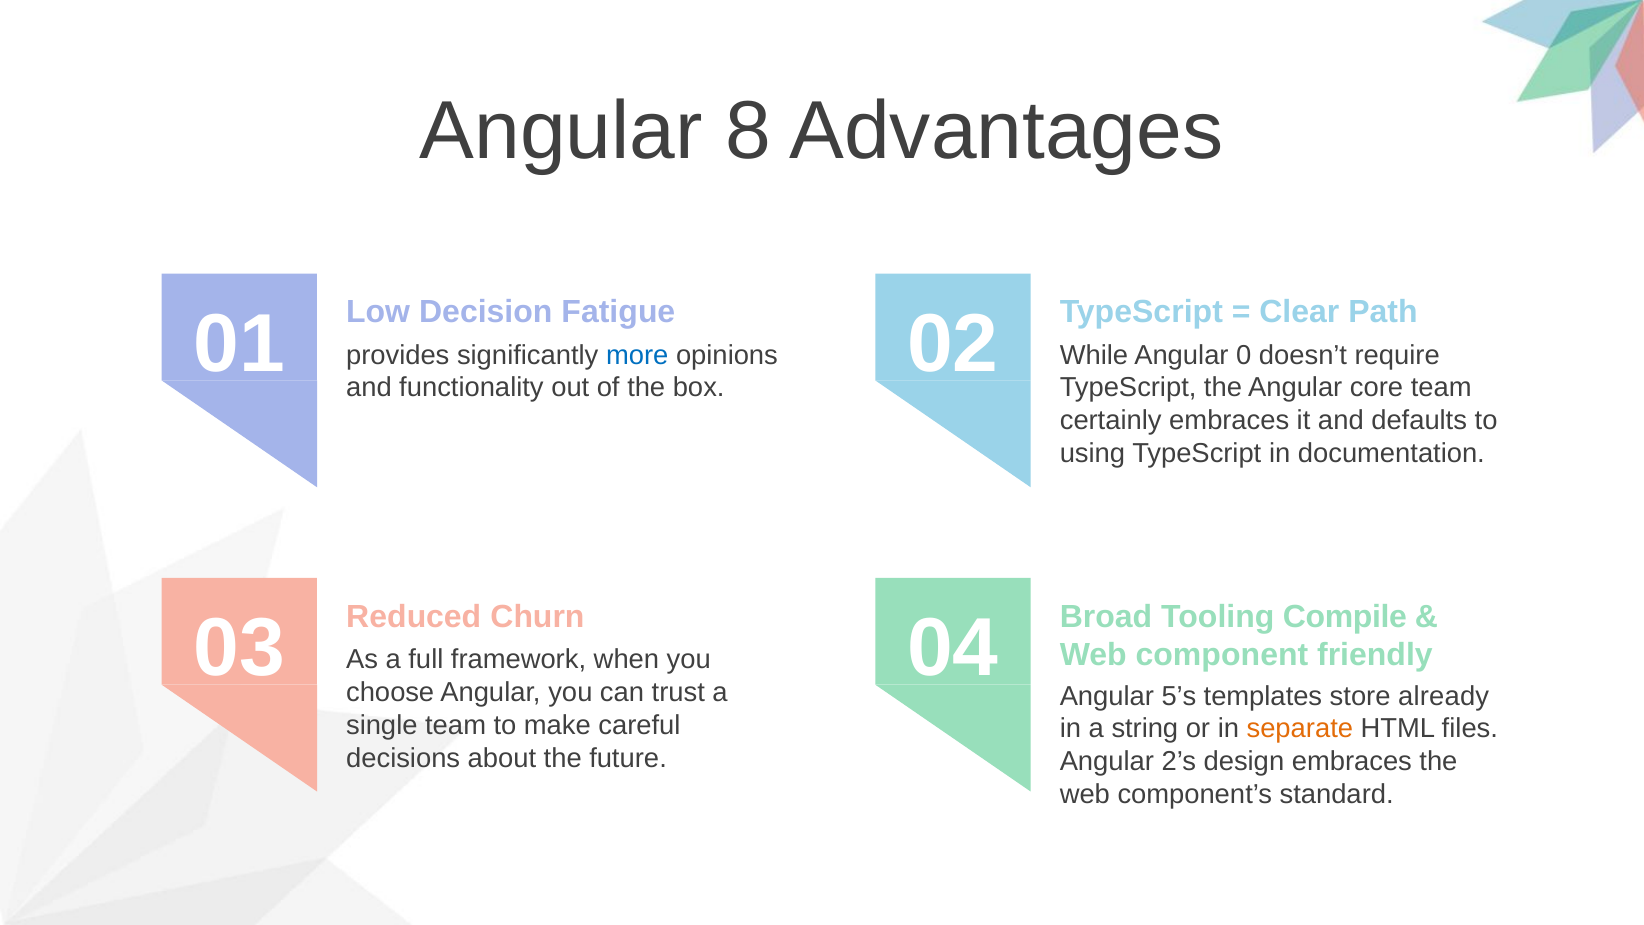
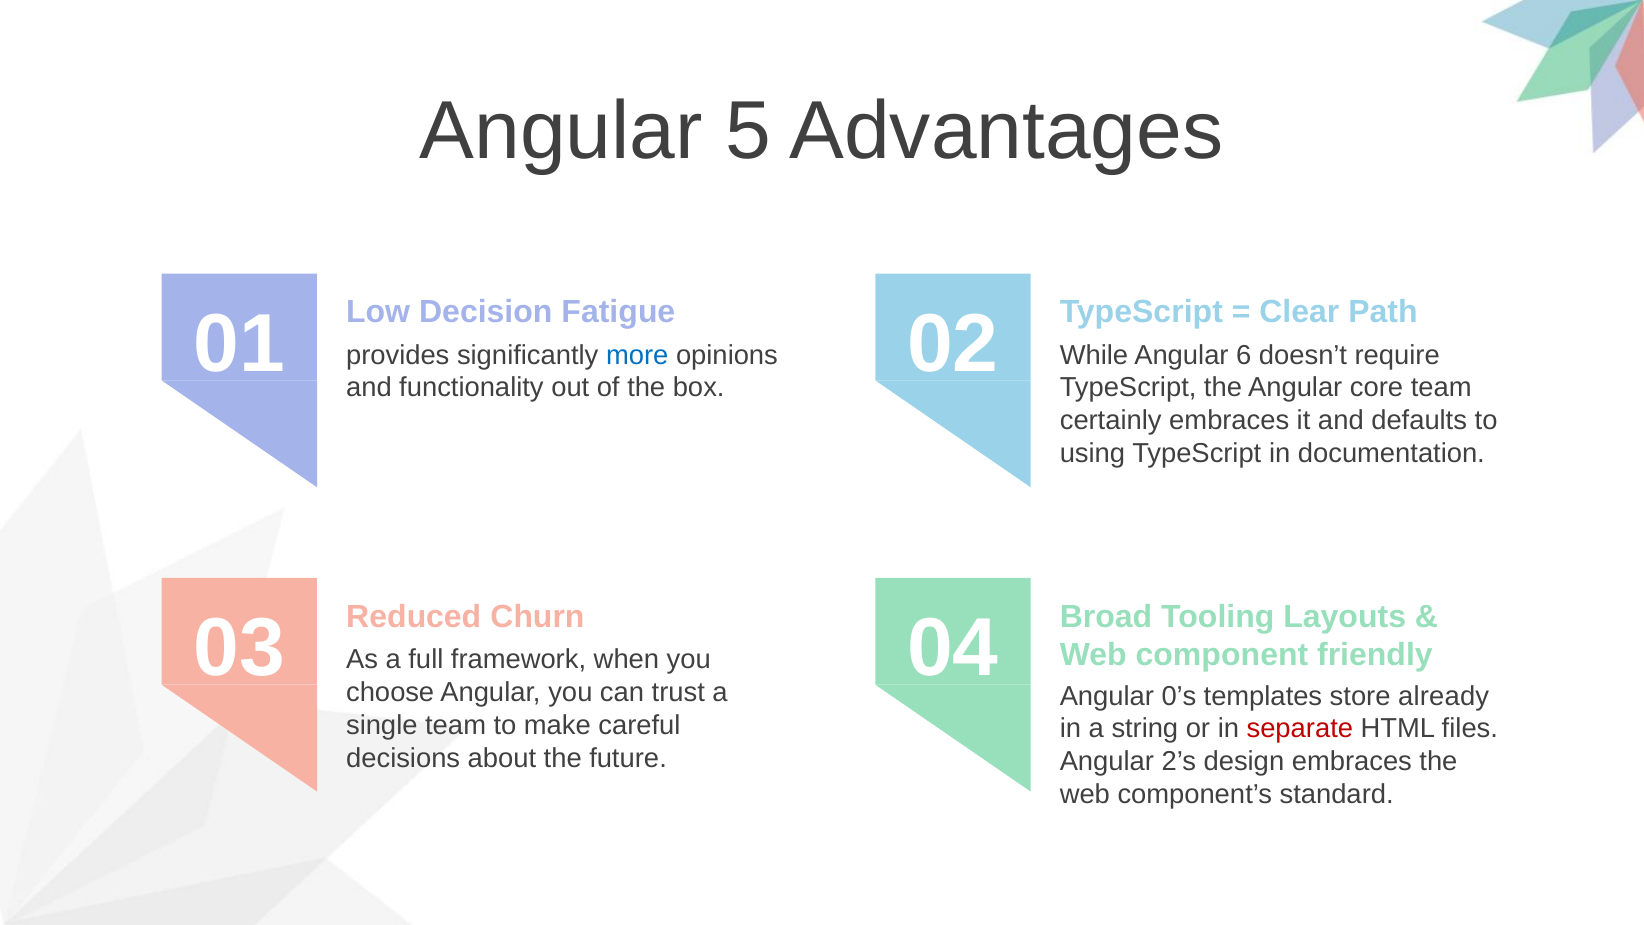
8: 8 -> 5 (749, 131)
0: 0 -> 6 (1244, 355)
Compile: Compile -> Layouts (1345, 616)
5’s: 5’s -> 0’s (1179, 696)
separate colour: orange -> red (1300, 729)
